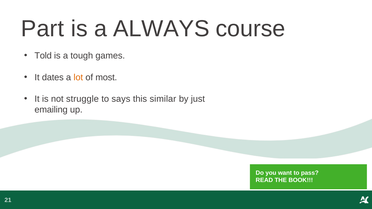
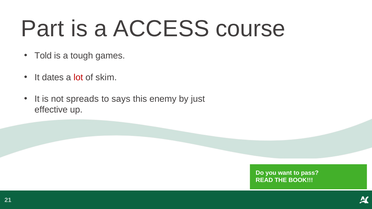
ALWAYS: ALWAYS -> ACCESS (161, 29)
lot colour: orange -> red (78, 77)
most: most -> skim (106, 77)
struggle: struggle -> spreads (82, 99)
similar: similar -> enemy (163, 99)
emailing: emailing -> effective (51, 110)
